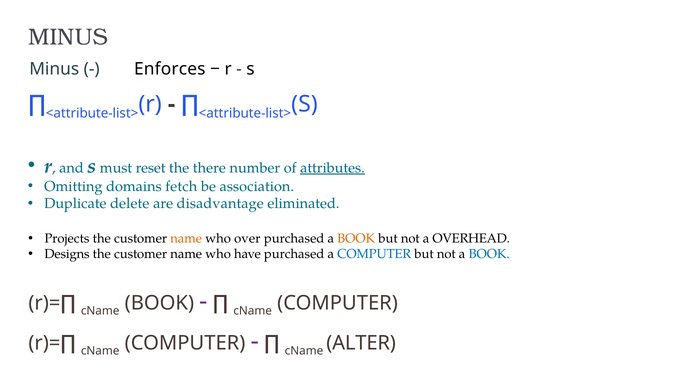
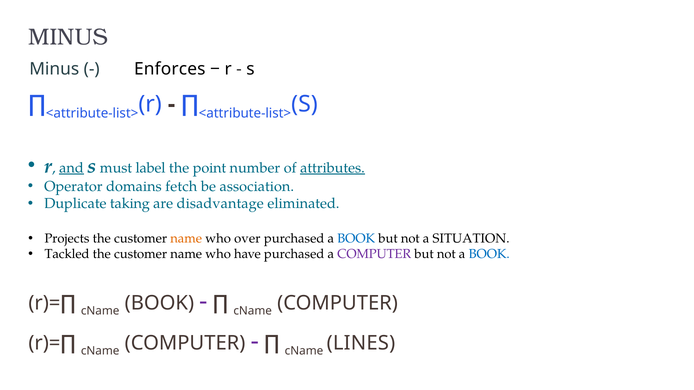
and underline: none -> present (71, 168)
reset: reset -> label (151, 168)
there: there -> point (209, 168)
Omitting: Omitting -> Operator (73, 186)
delete: delete -> taking (130, 204)
BOOK colour: orange -> blue (356, 239)
OVERHEAD: OVERHEAD -> SITUATION (471, 239)
Designs: Designs -> Tackled (67, 254)
COMPUTER colour: blue -> purple (374, 254)
ALTER: ALTER -> LINES (361, 343)
